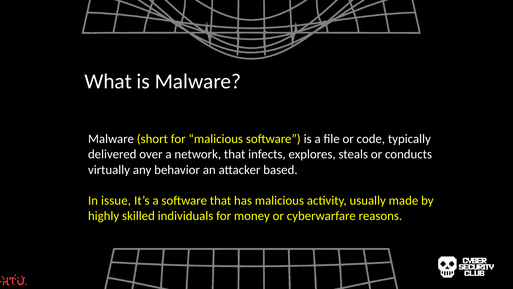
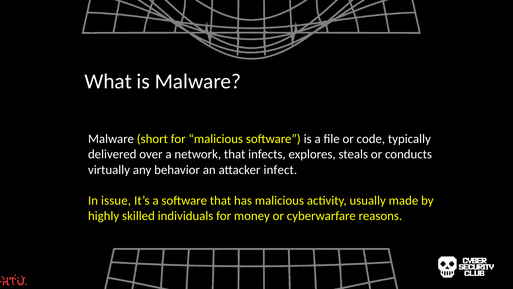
based: based -> infect (280, 170)
